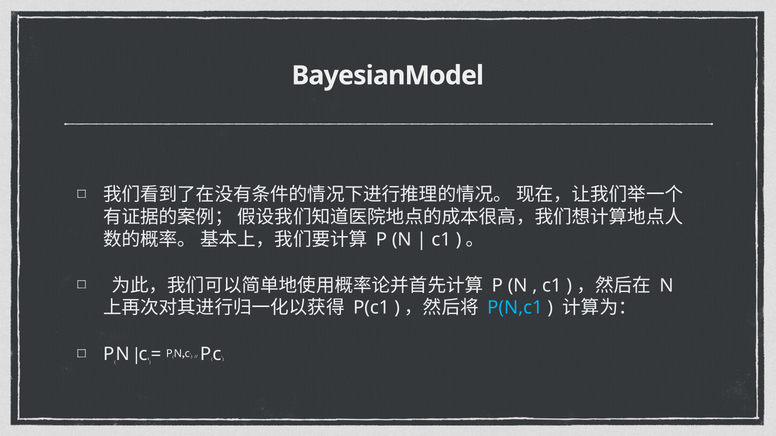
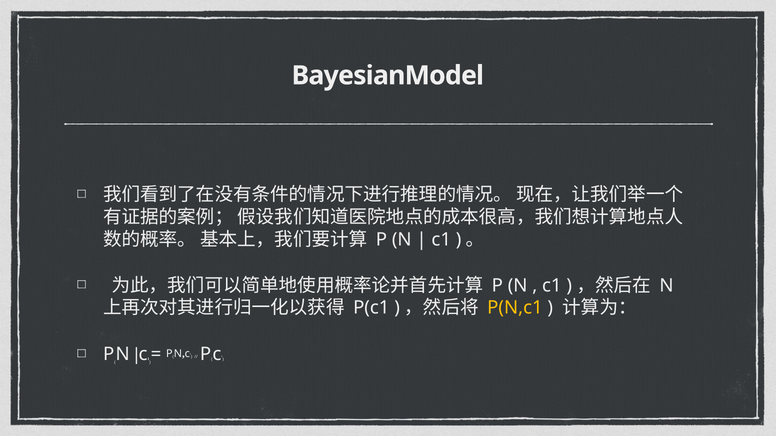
P(N,c1 colour: light blue -> yellow (515, 308)
